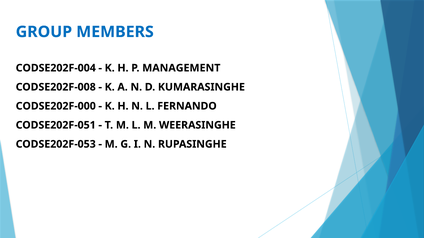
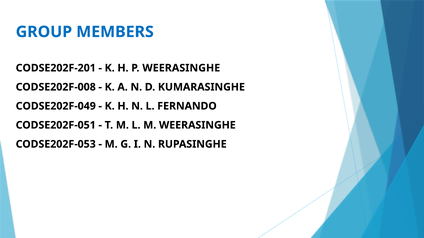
CODSE202F-004: CODSE202F-004 -> CODSE202F-201 (56, 68)
P MANAGEMENT: MANAGEMENT -> WEERASINGHE (181, 68)
CODSE202F-000: CODSE202F-000 -> CODSE202F-049 (56, 106)
